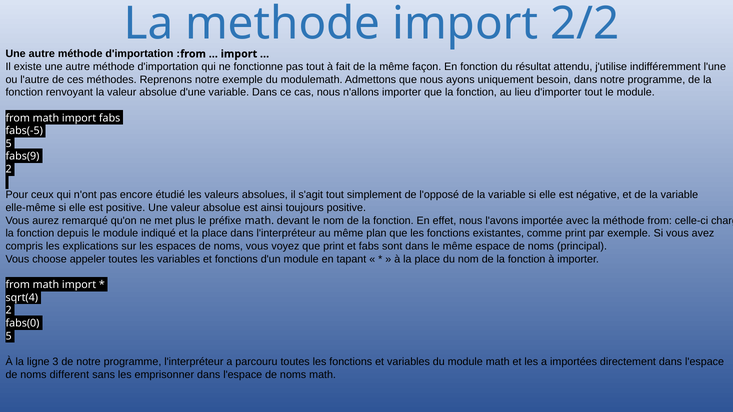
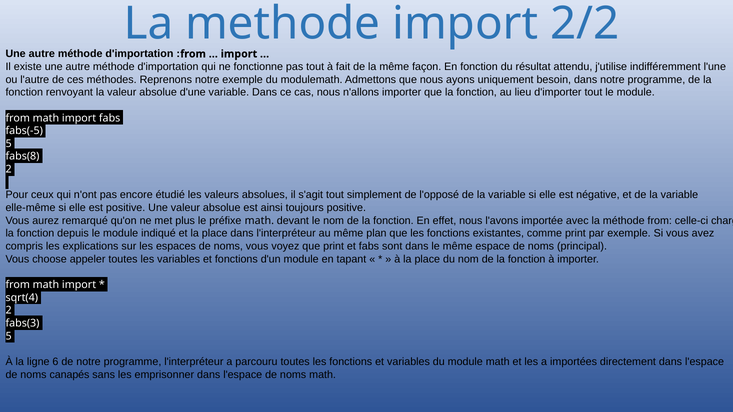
fabs(9: fabs(9 -> fabs(8 (22, 157)
fabs(0: fabs(0 -> fabs(3 (22, 323)
3: 3 -> 6 (55, 362)
different: different -> canapés (69, 375)
